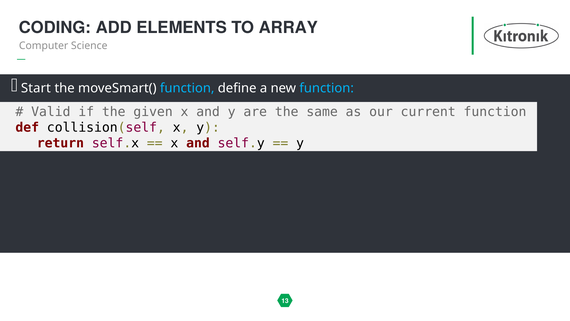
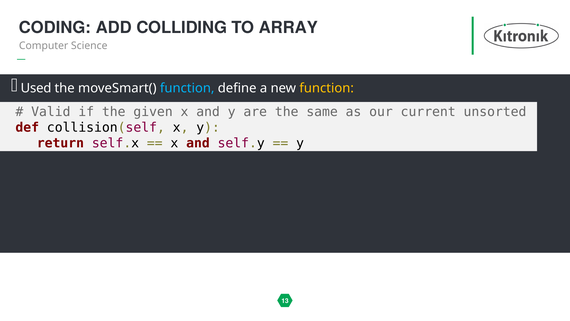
ELEMENTS: ELEMENTS -> COLLIDING (182, 28)
Start: Start -> Used (36, 88)
function colour: light blue -> yellow (327, 88)
current function: function -> unsorted (495, 112)
